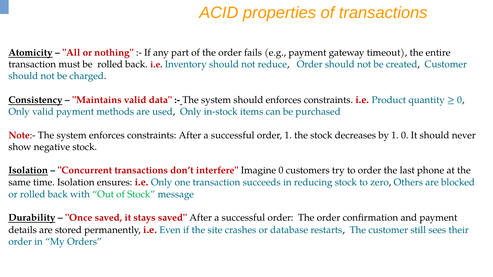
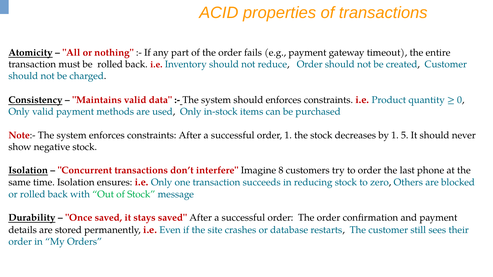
1 0: 0 -> 5 (405, 135)
Imagine 0: 0 -> 8 (281, 170)
